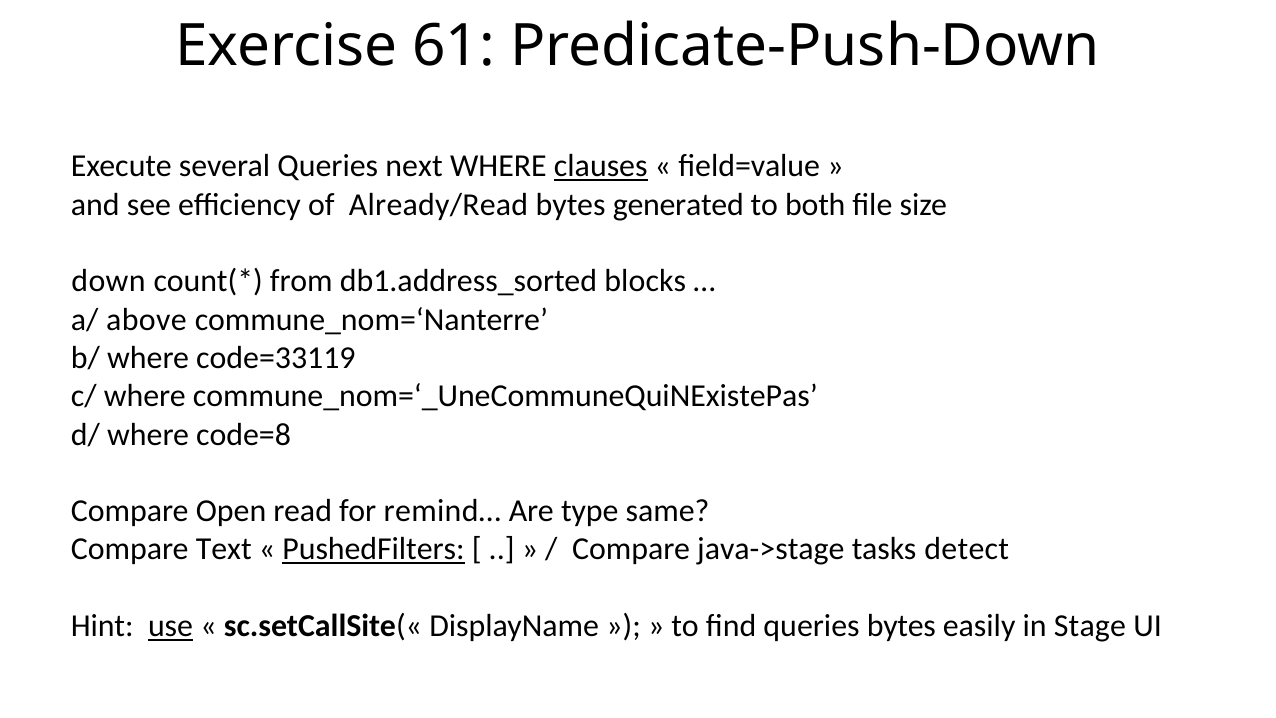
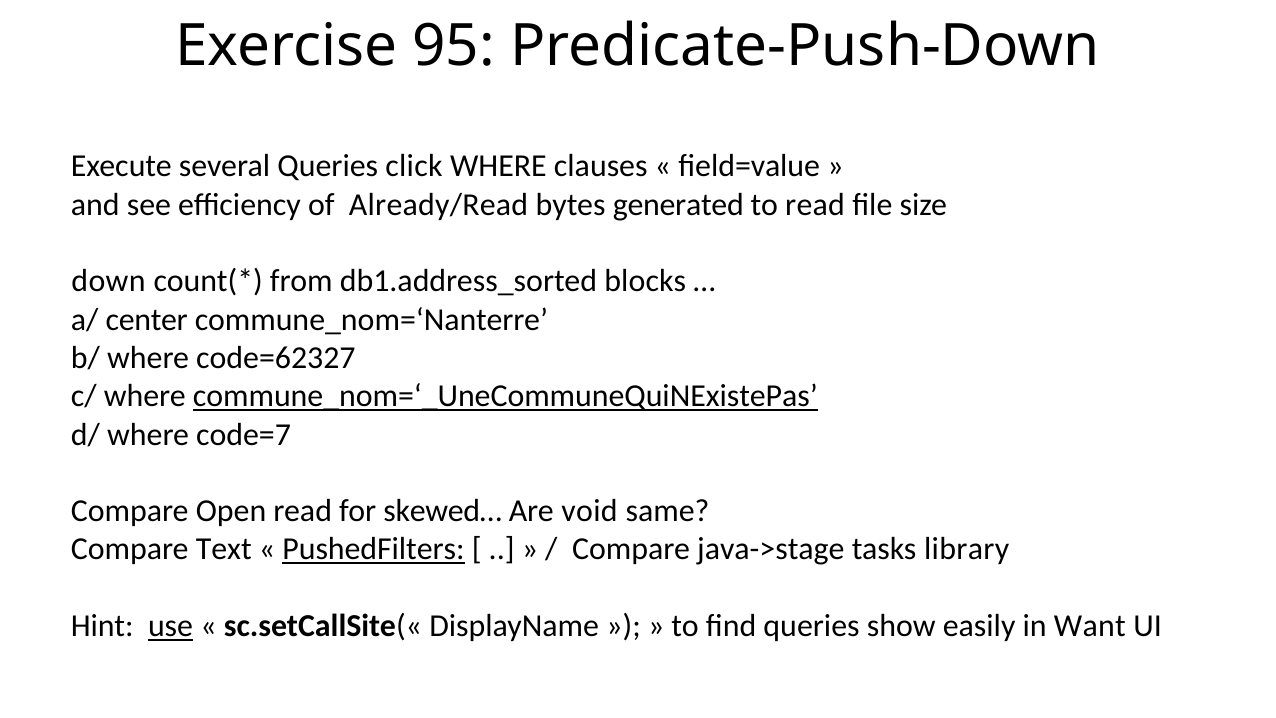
61: 61 -> 95 (454, 46)
next: next -> click (414, 166)
clauses underline: present -> none (601, 166)
to both: both -> read (815, 205)
above: above -> center (147, 319)
code=33119: code=33119 -> code=62327 (276, 358)
commune_nom=‘_UneCommuneQuiNExistePas underline: none -> present (505, 396)
code=8: code=8 -> code=7 (244, 434)
remind…: remind… -> skewed… (443, 511)
type: type -> void (590, 511)
detect: detect -> library (967, 549)
queries bytes: bytes -> show (901, 626)
Stage: Stage -> Want (1090, 626)
